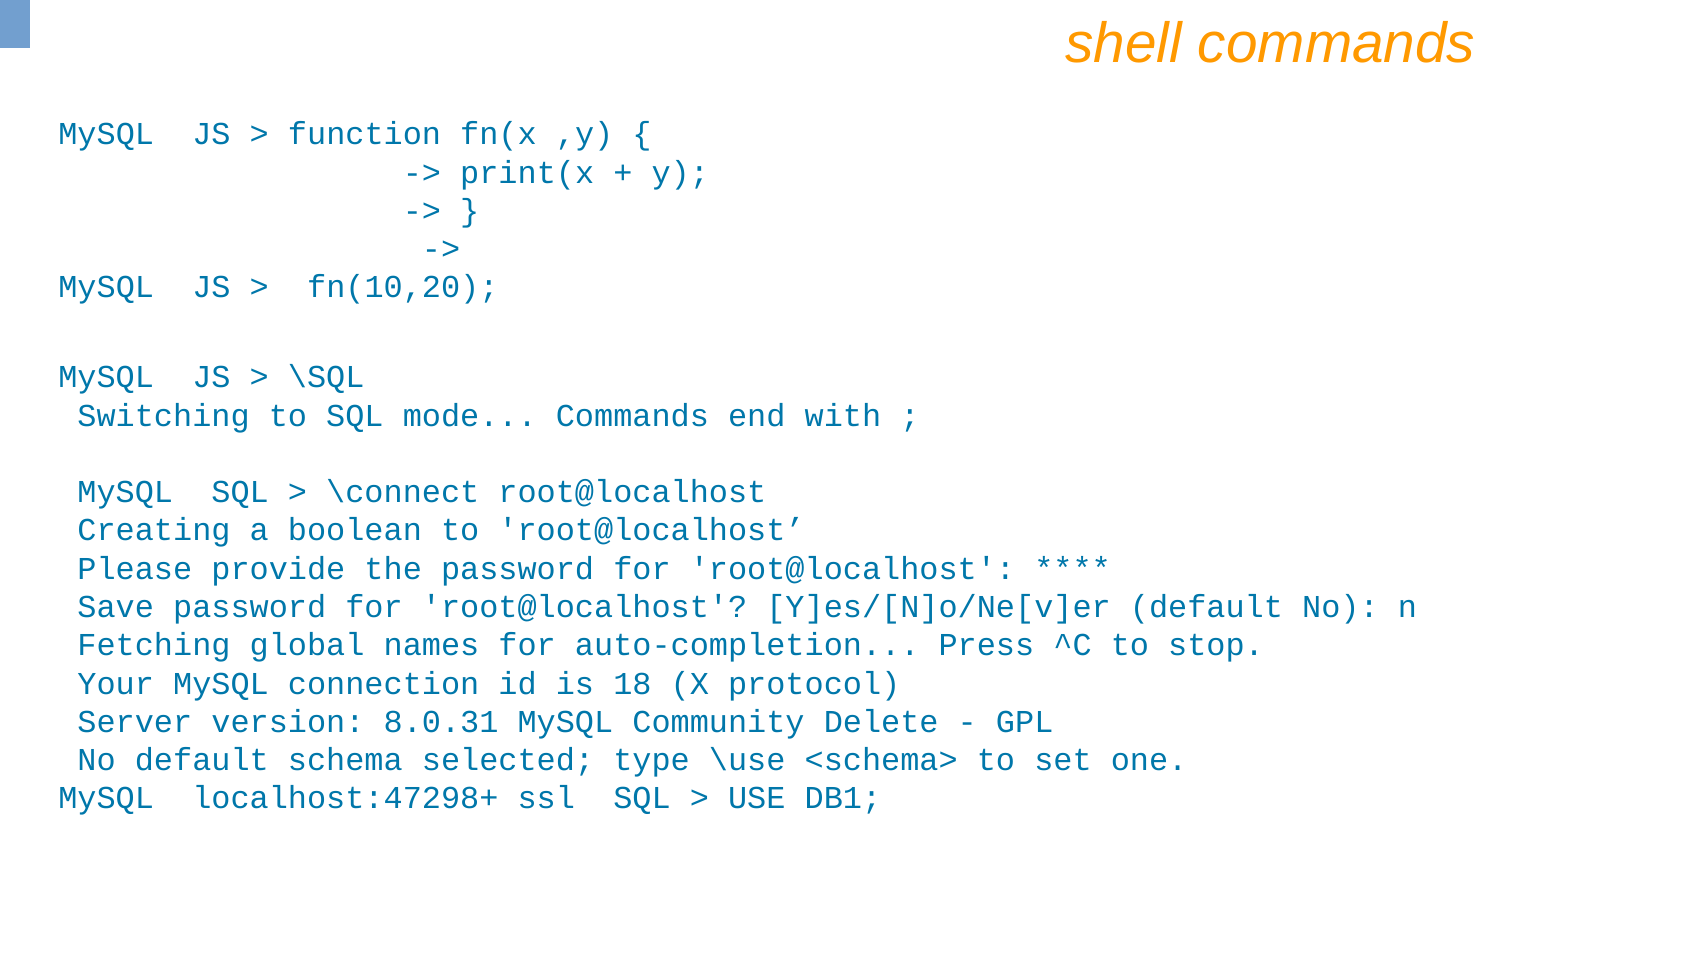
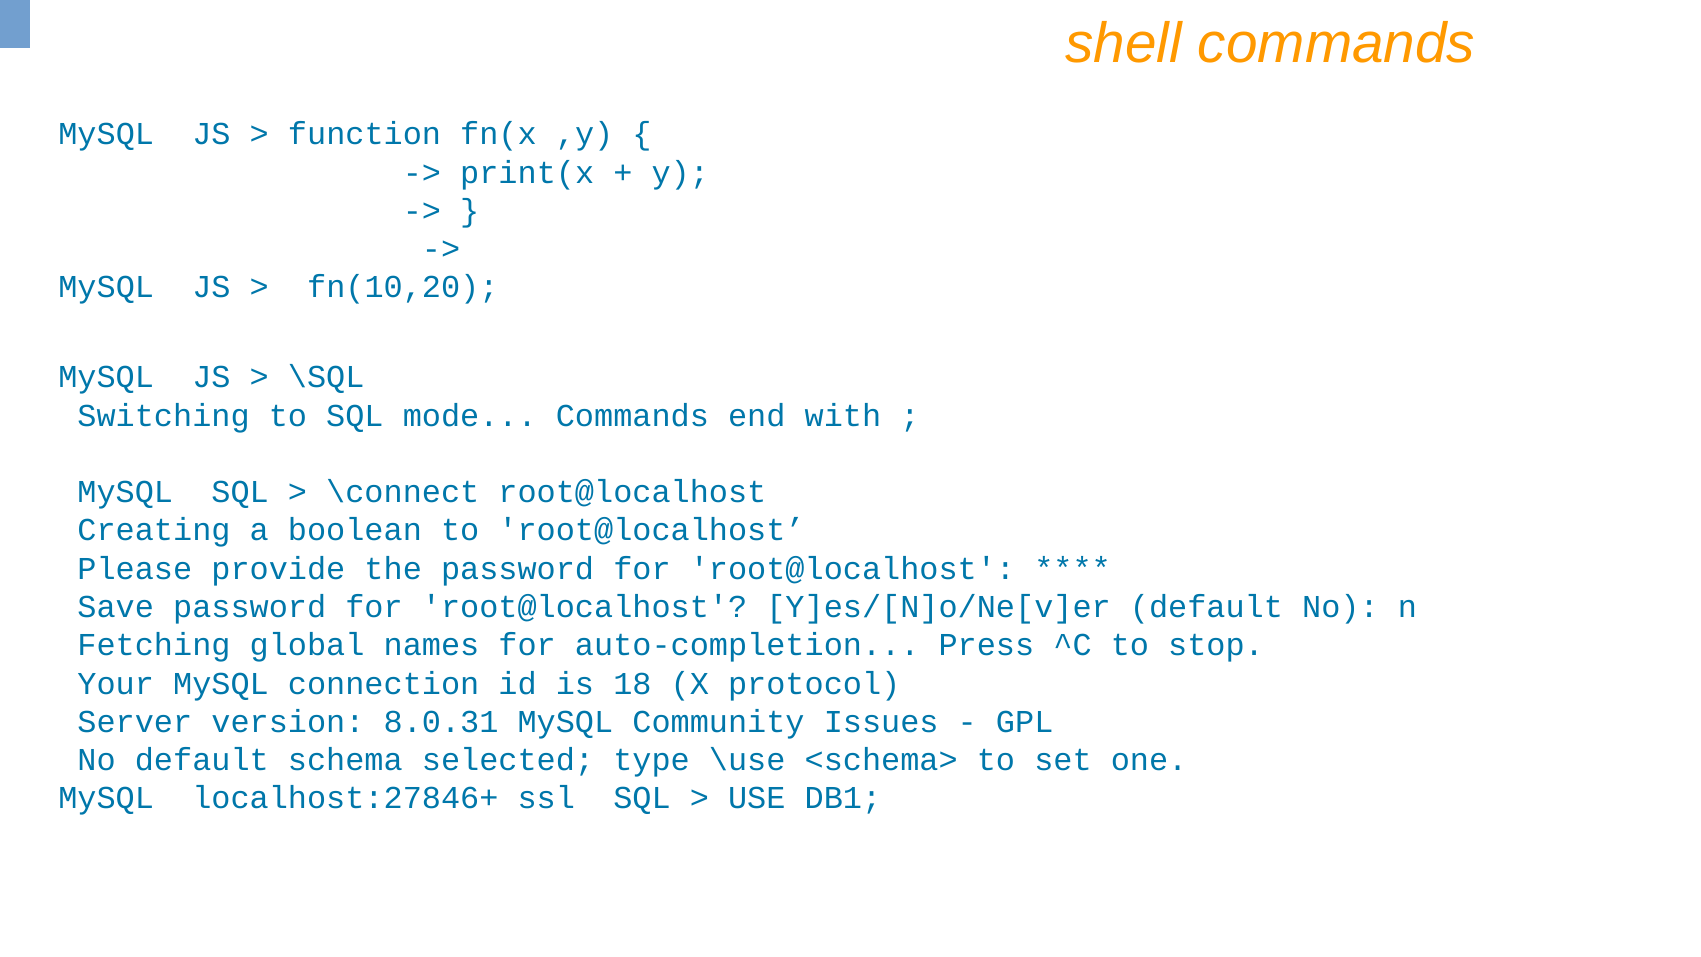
Delete: Delete -> Issues (881, 722)
localhost:47298+: localhost:47298+ -> localhost:27846+ (345, 798)
